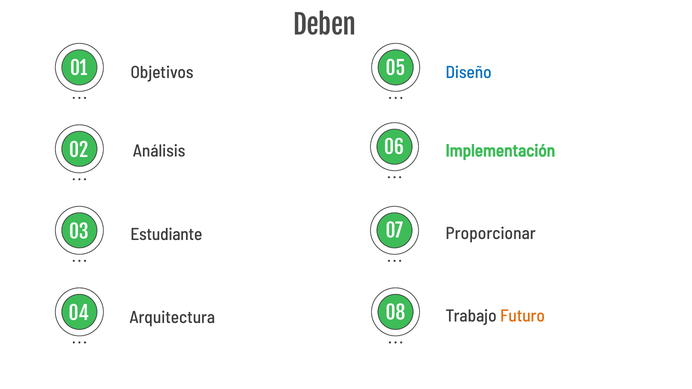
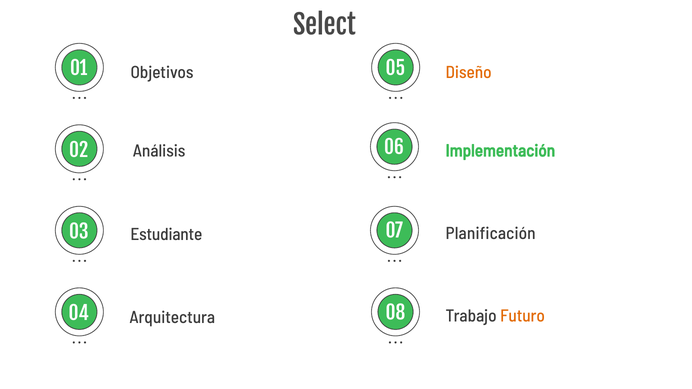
Deben: Deben -> Select (324, 26)
Diseño colour: blue -> orange (469, 73)
Proporcionar: Proporcionar -> Planificación (491, 234)
